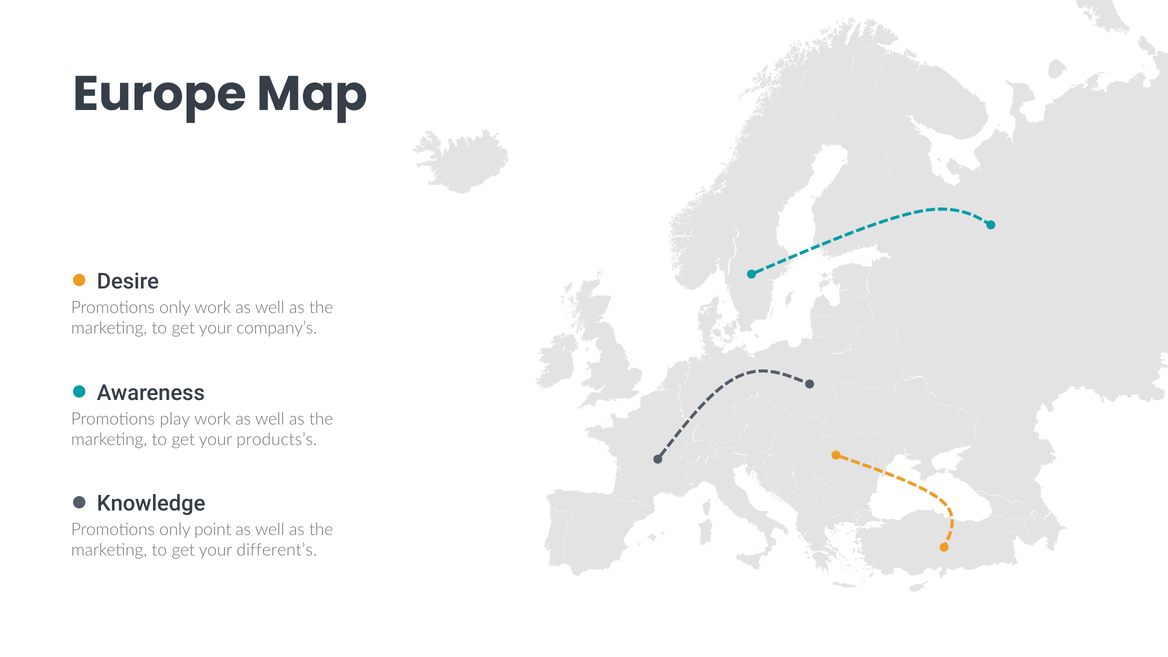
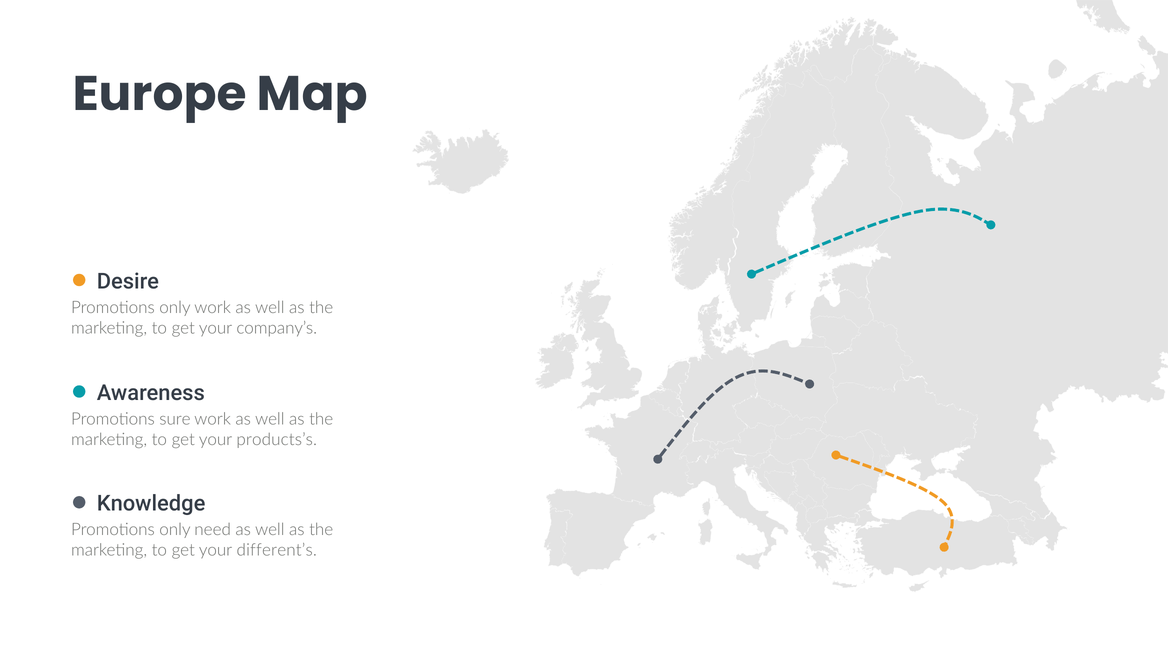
play: play -> sure (175, 419)
point: point -> need (213, 530)
